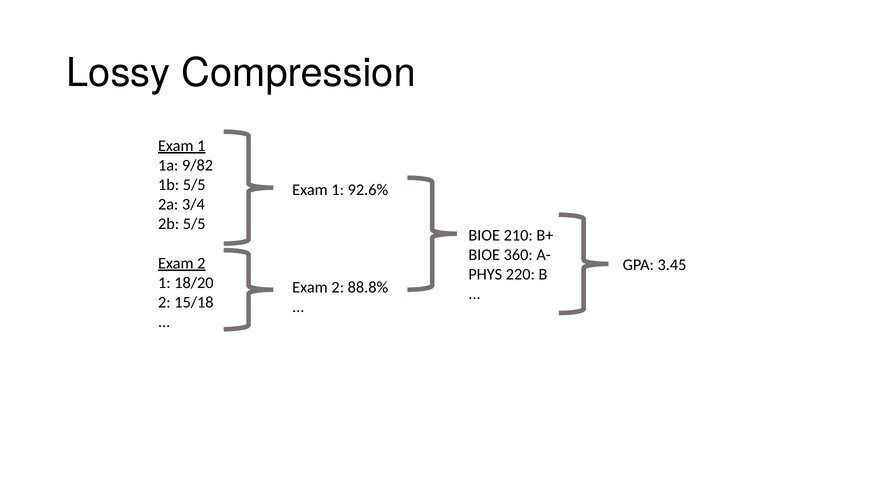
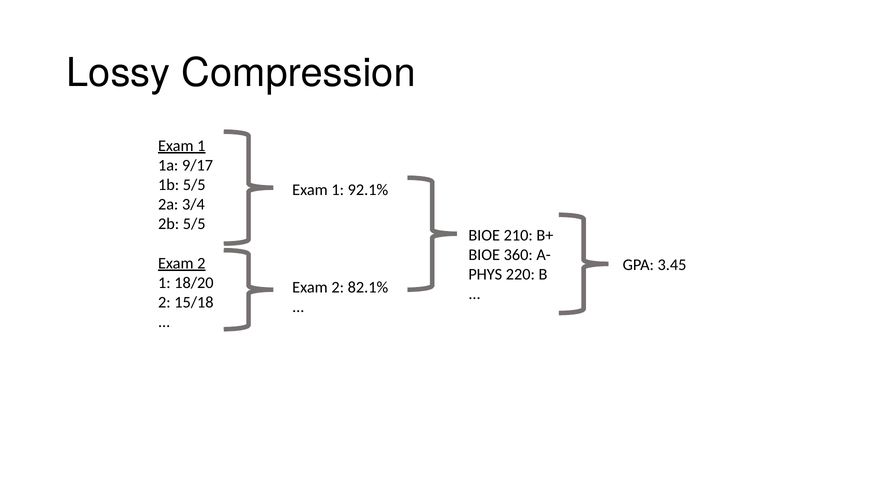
9/82: 9/82 -> 9/17 (198, 165)
92.6%: 92.6% -> 92.1% (368, 190)
88.8%: 88.8% -> 82.1% (368, 287)
